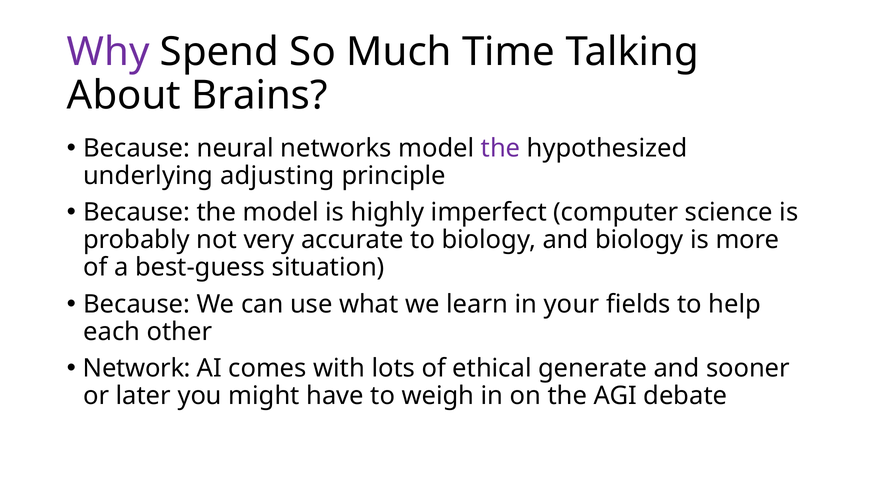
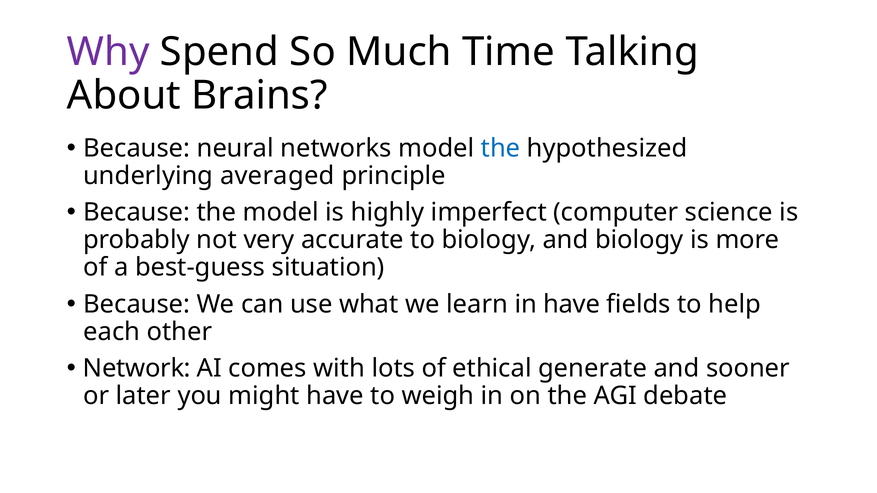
the colour: purple -> blue (501, 148)
adjusting: adjusting -> averaged (277, 176)
in your: your -> have (572, 304)
